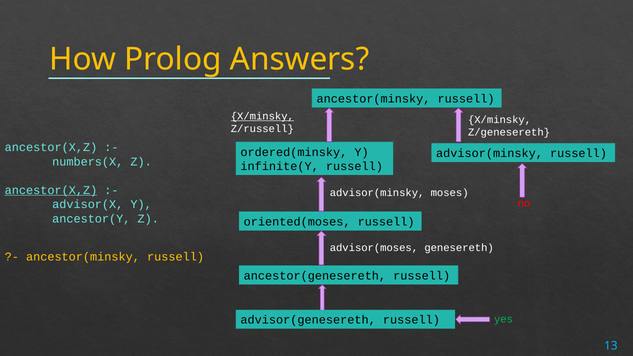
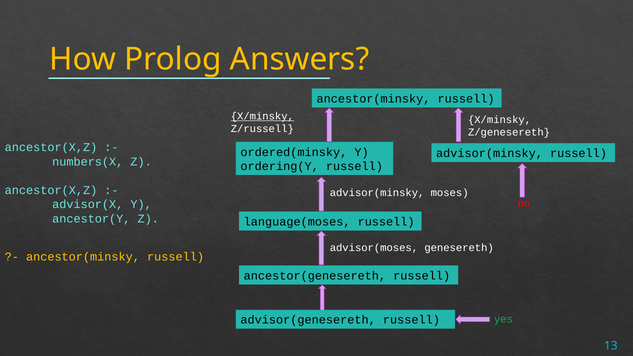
infinite(Y: infinite(Y -> ordering(Y (280, 166)
ancestor(X,Z underline: present -> none (51, 190)
oriented(moses: oriented(moses -> language(moses (297, 222)
